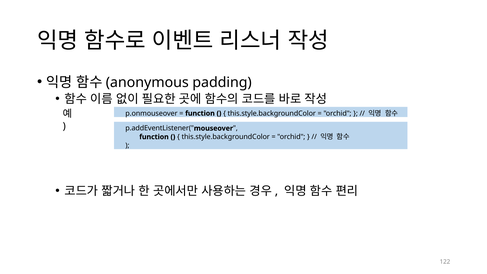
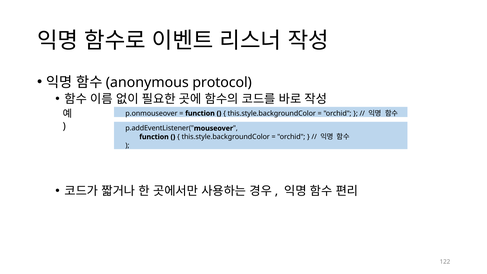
padding: padding -> protocol (222, 82)
